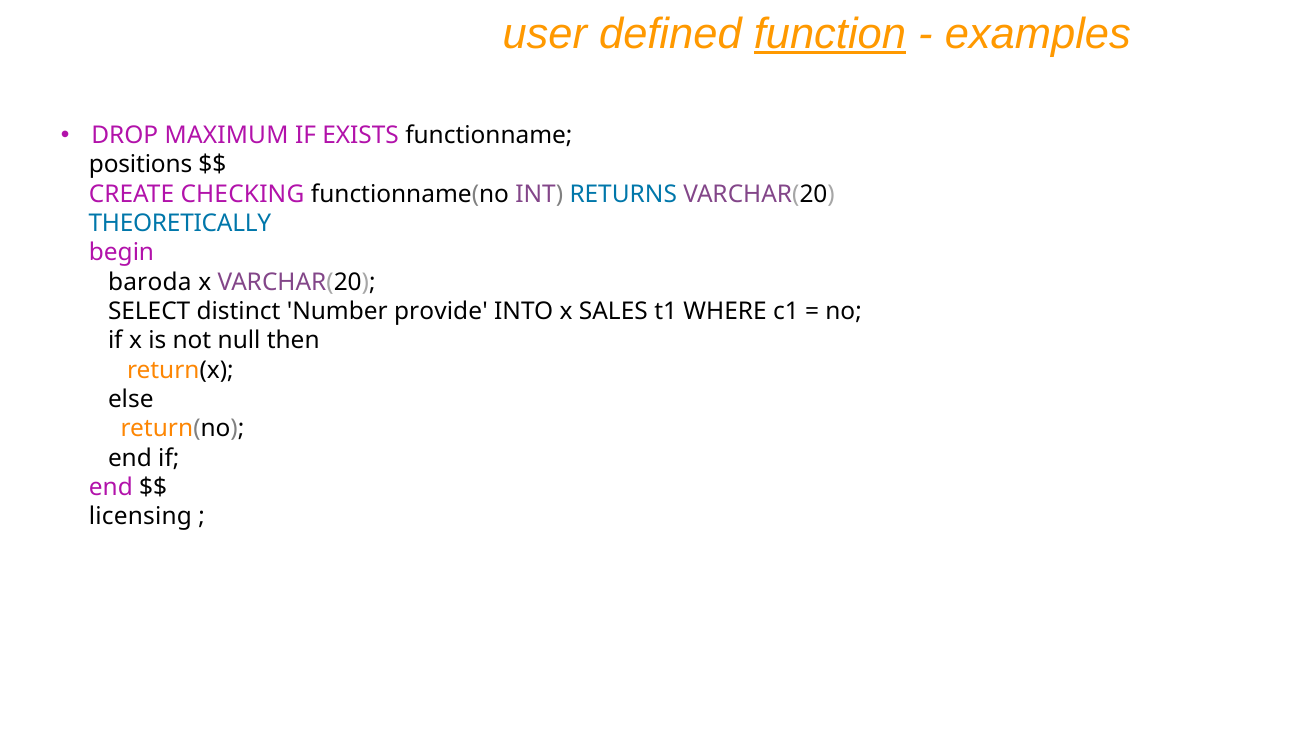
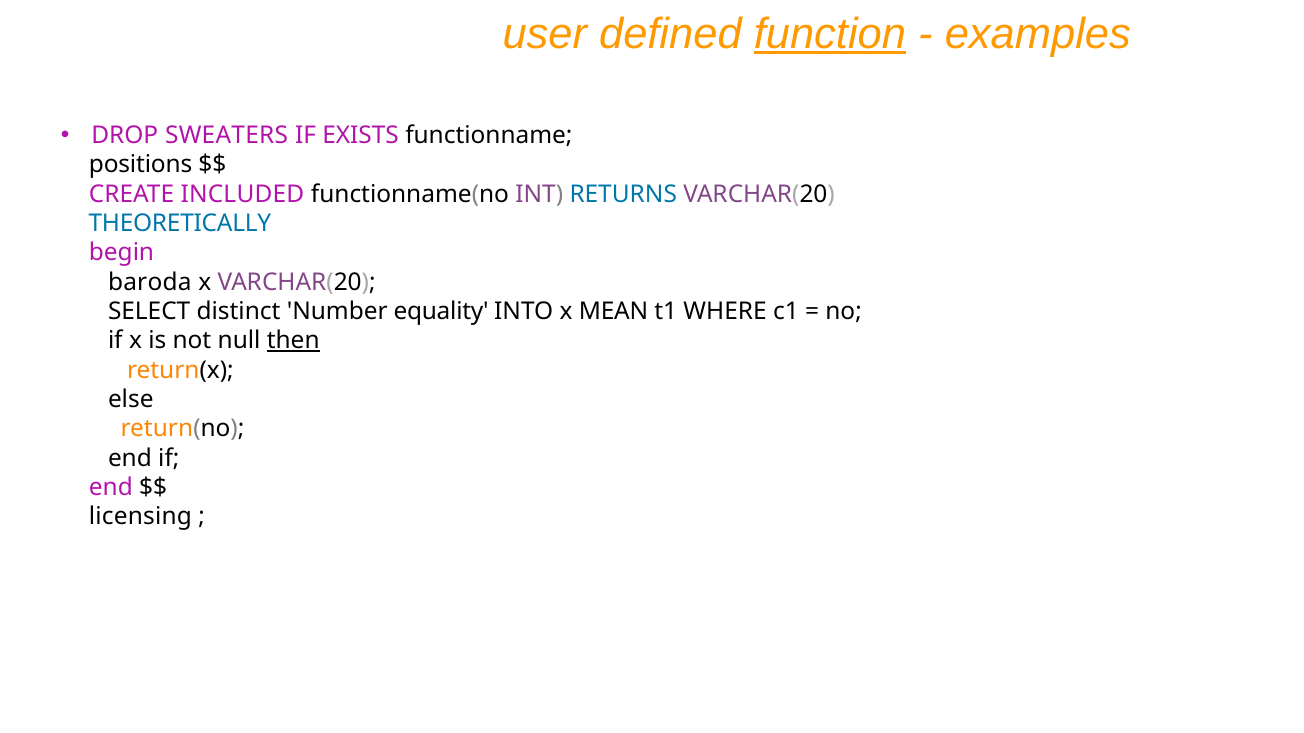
MAXIMUM: MAXIMUM -> SWEATERS (227, 136)
CHECKING: CHECKING -> INCLUDED (242, 194)
provide: provide -> equality (441, 312)
SALES: SALES -> MEAN (614, 312)
then underline: none -> present (293, 341)
